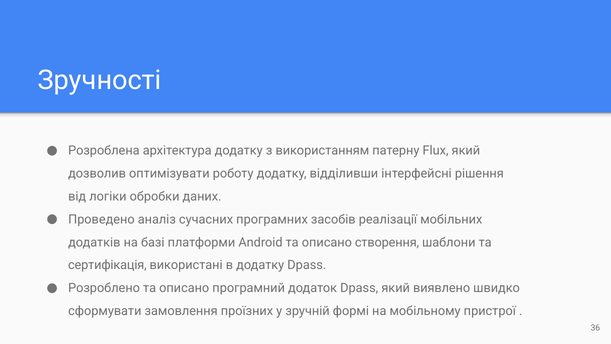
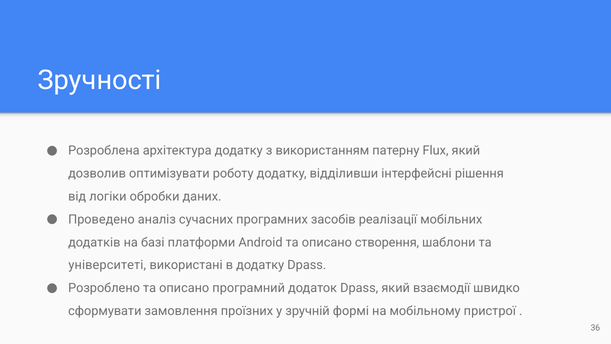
сертифікація: сертифікація -> університеті (107, 265)
виявлено: виявлено -> взаємодії (442, 288)
